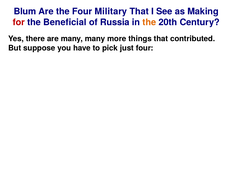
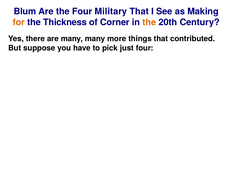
for colour: red -> orange (19, 22)
Beneficial: Beneficial -> Thickness (65, 22)
Russia: Russia -> Corner (115, 22)
